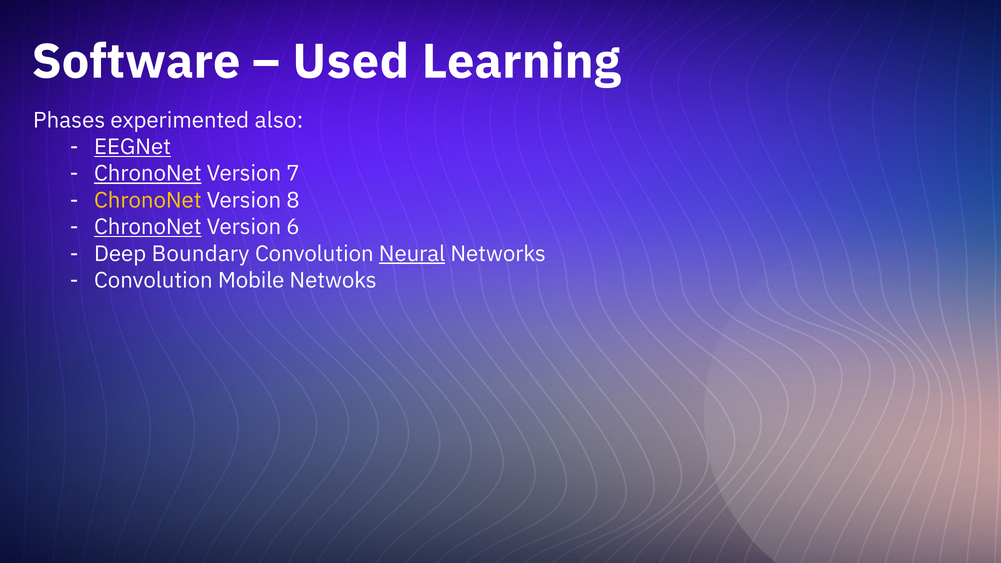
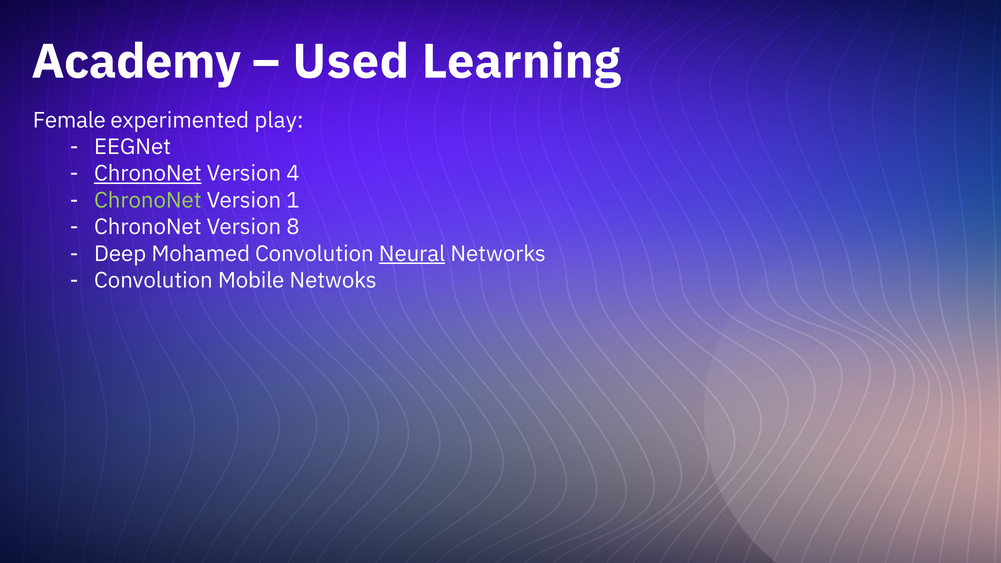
Software: Software -> Academy (136, 62)
Phases: Phases -> Female (69, 120)
also: also -> play (279, 120)
EEGNet underline: present -> none (133, 147)
7: 7 -> 4 (293, 174)
ChronoNet colour: yellow -> light green (148, 200)
8: 8 -> 1 (293, 200)
ChronoNet underline: present -> none (148, 227)
6: 6 -> 8 (293, 227)
Boundary: Boundary -> Mohamed (201, 254)
